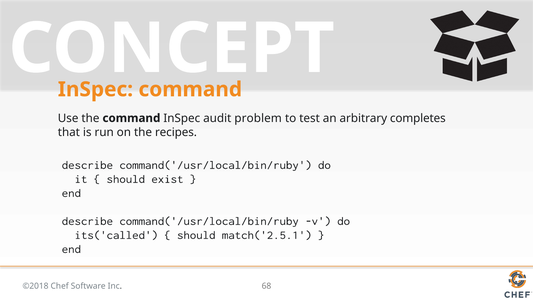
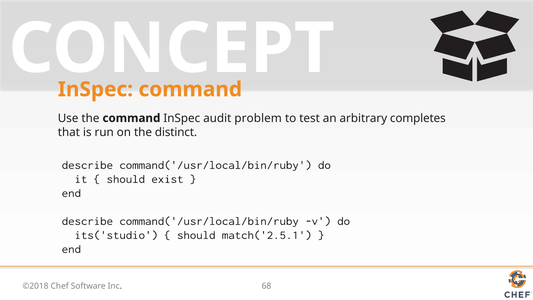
recipes: recipes -> distinct (176, 132)
its('called: its('called -> its('studio (116, 235)
